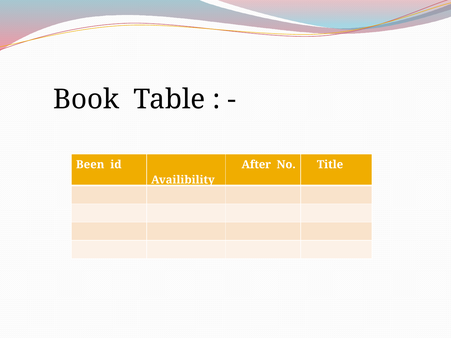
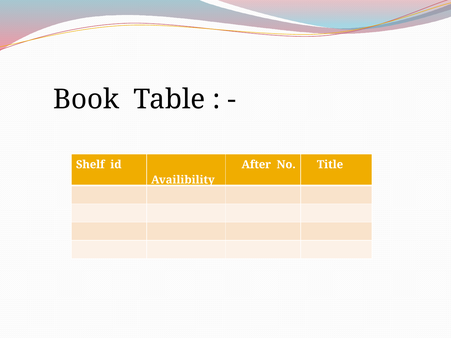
Been: Been -> Shelf (90, 165)
